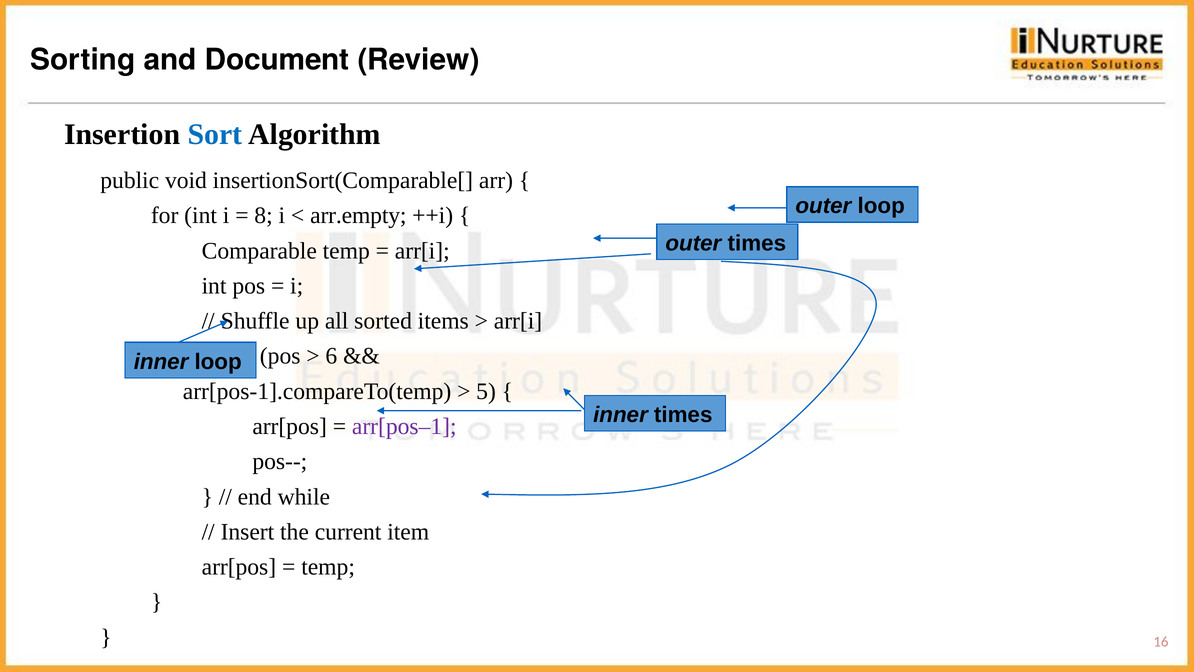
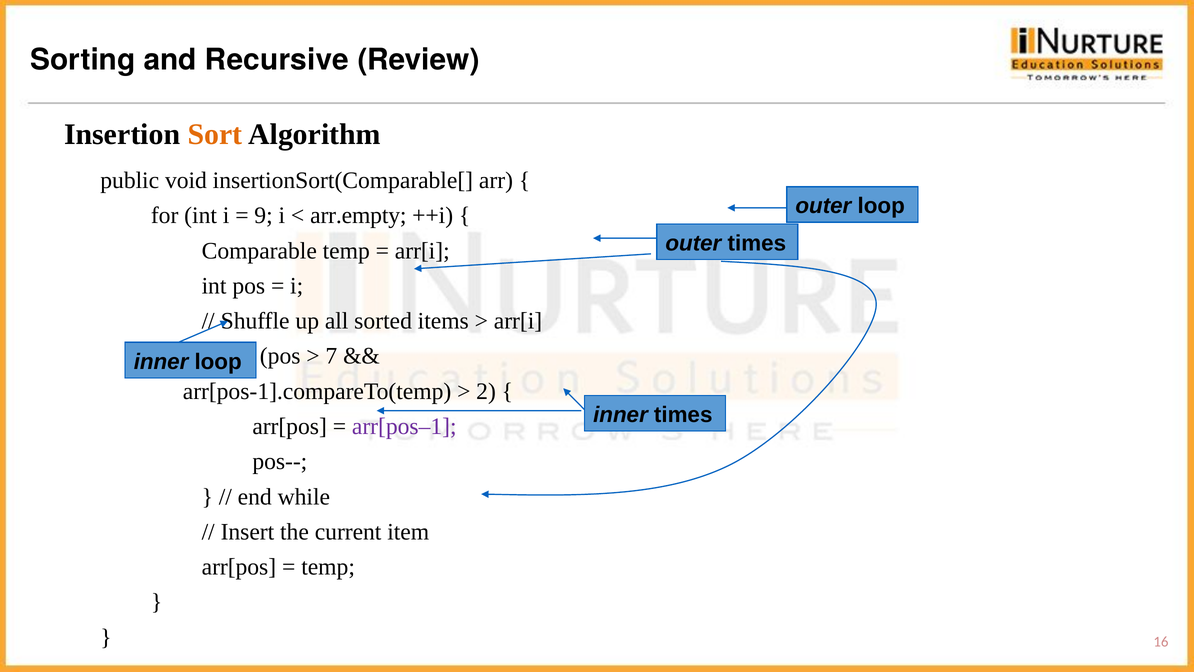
Document: Document -> Recursive (277, 60)
Sort colour: blue -> orange (215, 134)
8: 8 -> 9 (264, 216)
6: 6 -> 7 (331, 356)
5: 5 -> 2 (486, 391)
